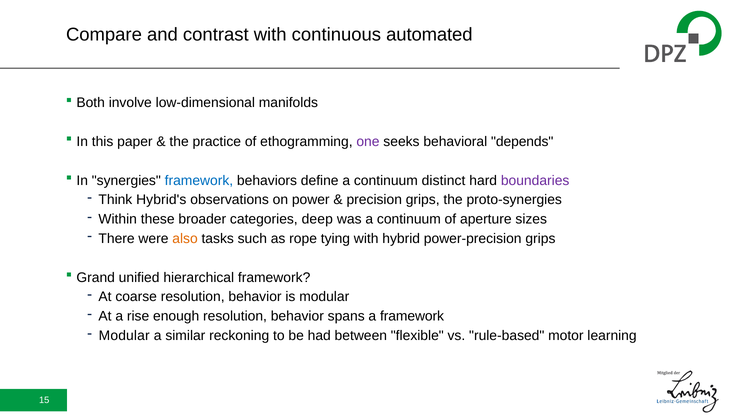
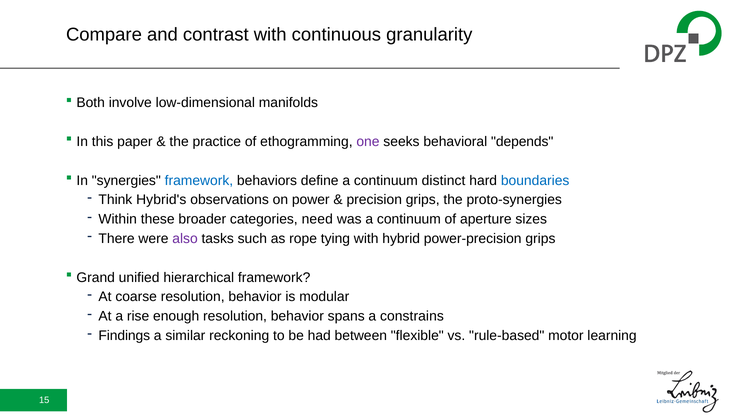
automated: automated -> granularity (429, 34)
boundaries colour: purple -> blue (535, 180)
deep: deep -> need (317, 219)
also colour: orange -> purple (185, 238)
a framework: framework -> constrains (412, 316)
Modular: Modular -> Findings (124, 335)
